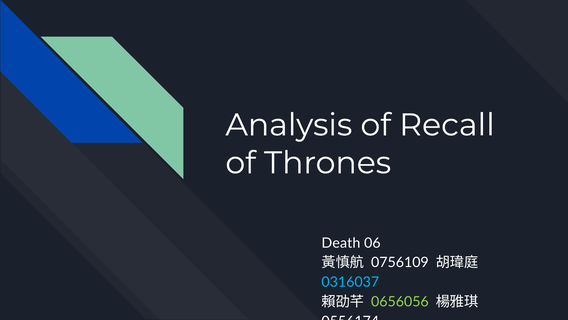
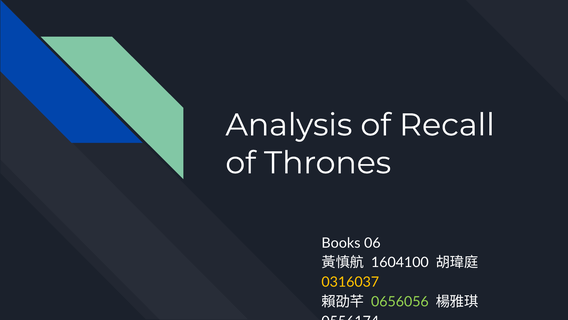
Death: Death -> Books (341, 243)
0756109: 0756109 -> 1604100 (400, 262)
0316037 colour: light blue -> yellow (350, 282)
